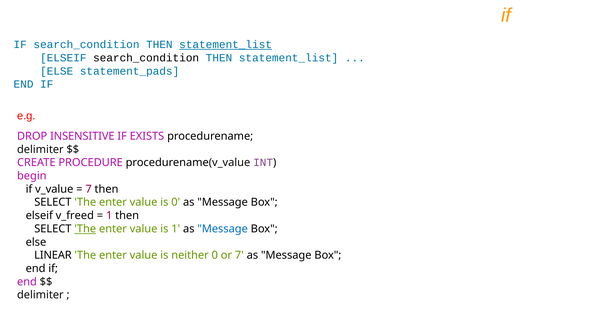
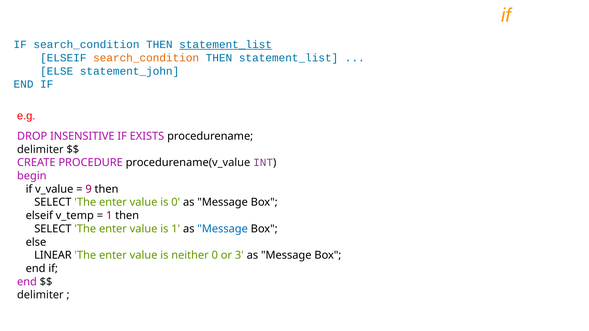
search_condition colour: black -> orange (146, 58)
statement_pads: statement_pads -> statement_john (130, 71)
7: 7 -> 9 (89, 189)
v_freed: v_freed -> v_temp (75, 216)
The underline: present -> none (85, 229)
or 7: 7 -> 3 (239, 256)
